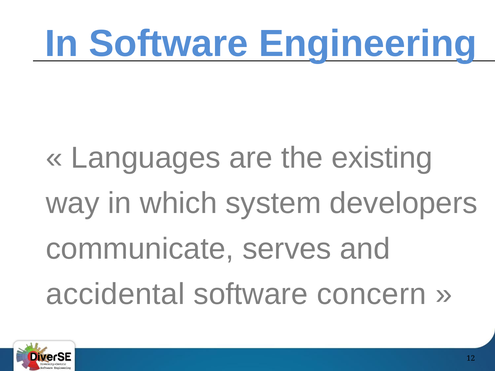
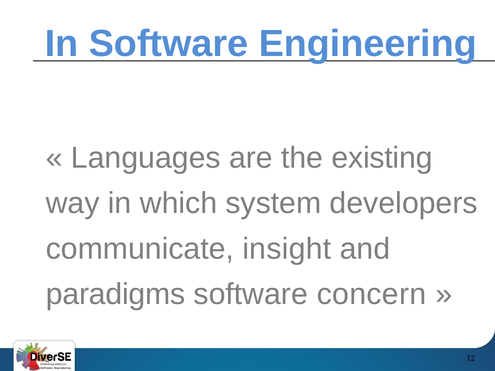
serves: serves -> insight (287, 249)
accidental: accidental -> paradigms (116, 294)
